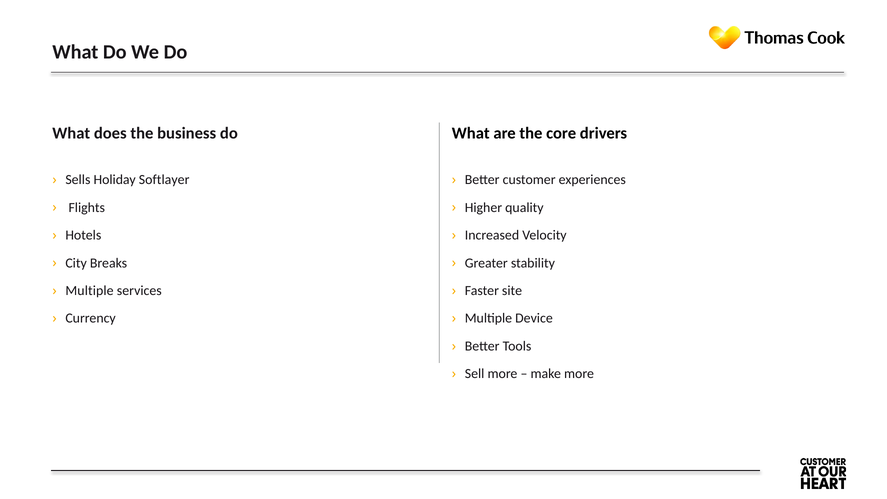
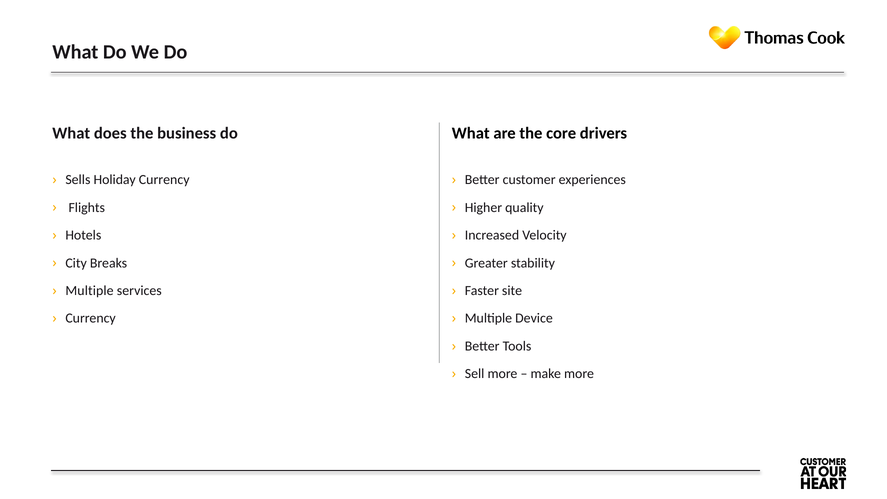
Holiday Softlayer: Softlayer -> Currency (164, 180)
